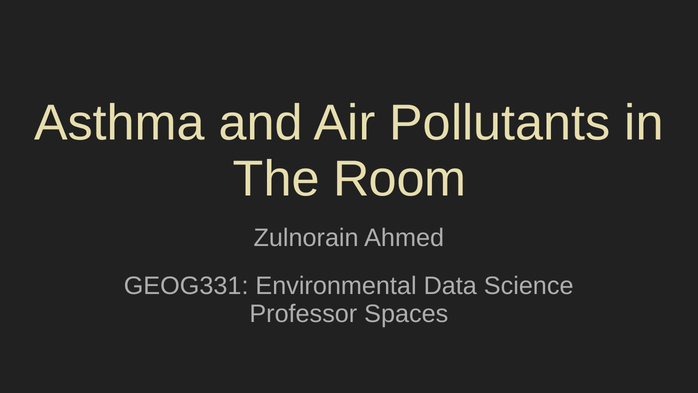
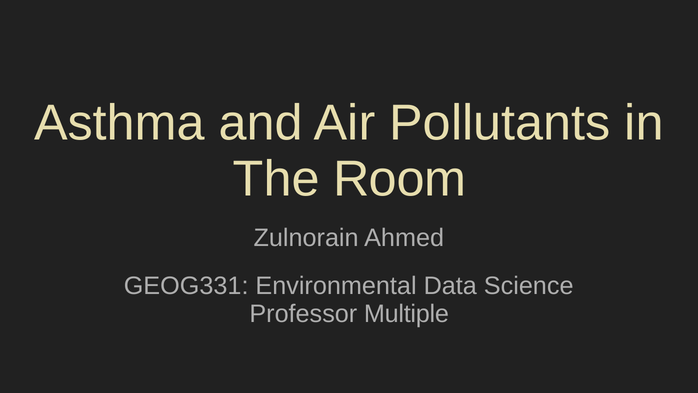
Spaces: Spaces -> Multiple (406, 314)
